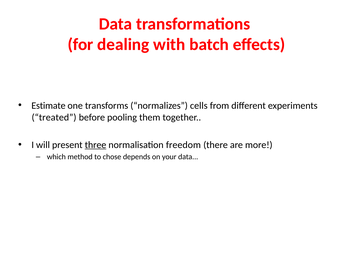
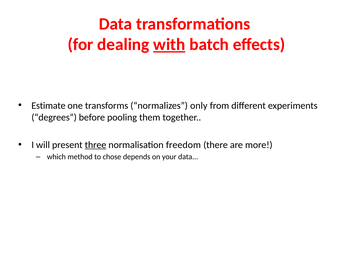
with underline: none -> present (169, 44)
cells: cells -> only (199, 105)
treated: treated -> degrees (54, 117)
